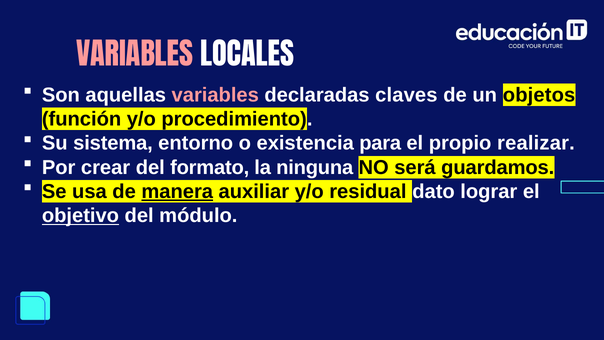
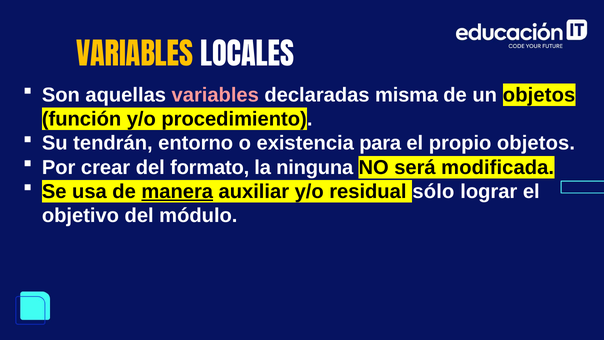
VARIABLES colour: pink -> yellow (135, 56)
claves: claves -> misma (407, 95)
sistema: sistema -> tendrán (113, 143)
propio realizar: realizar -> objetos (536, 143)
guardamos: guardamos -> modificada (498, 167)
dato: dato -> sólo (433, 191)
objetivo underline: present -> none (80, 216)
